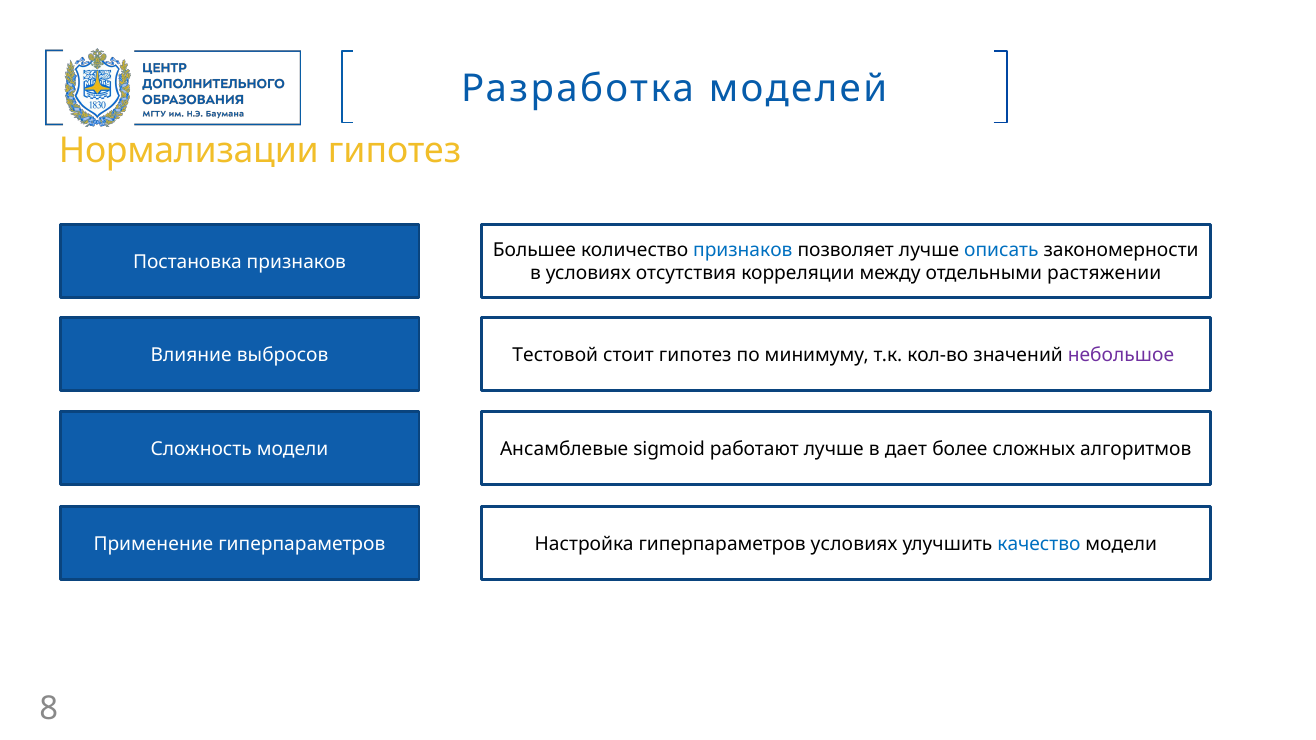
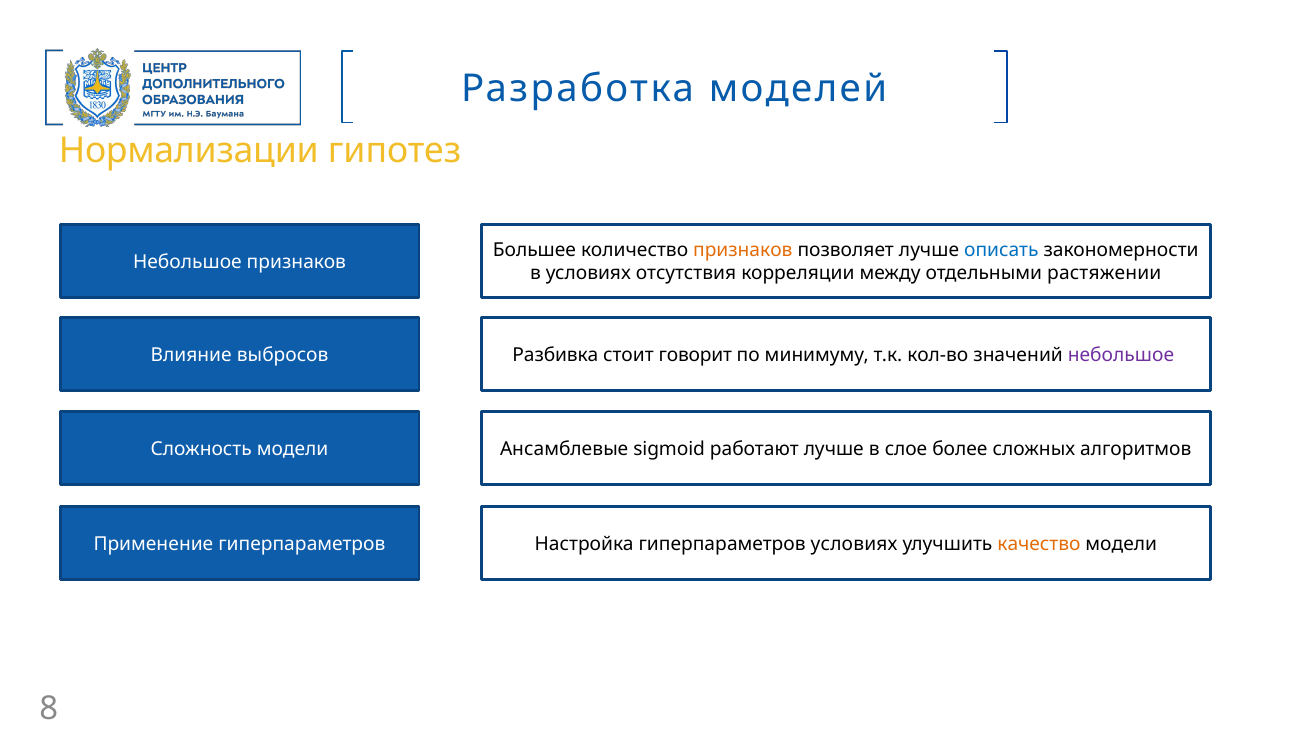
признаков colour: blue -> orange (743, 251)
Постановка: Постановка -> Небольшое (187, 262)
Тестовой: Тестовой -> Разбивка (555, 356)
стоит гипотез: гипотез -> говорит (695, 356)
дает: дает -> слое (906, 449)
качество colour: blue -> orange (1039, 545)
